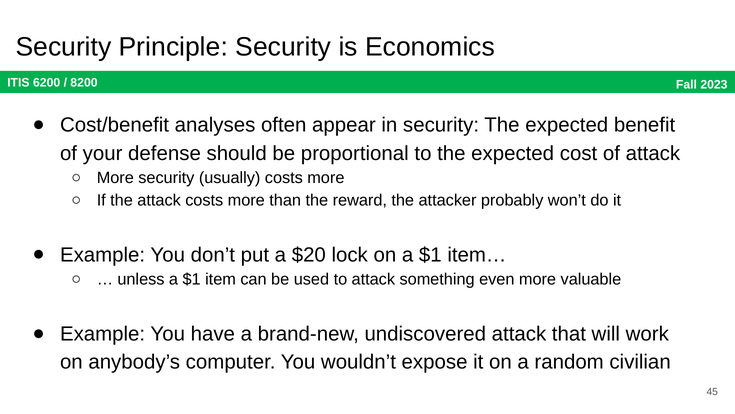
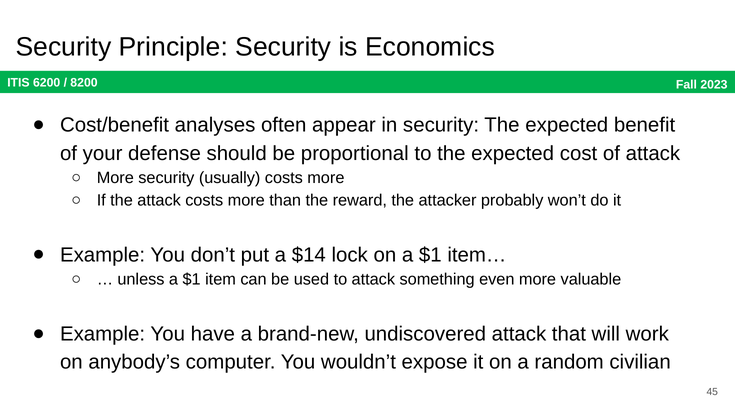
$20: $20 -> $14 (309, 255)
